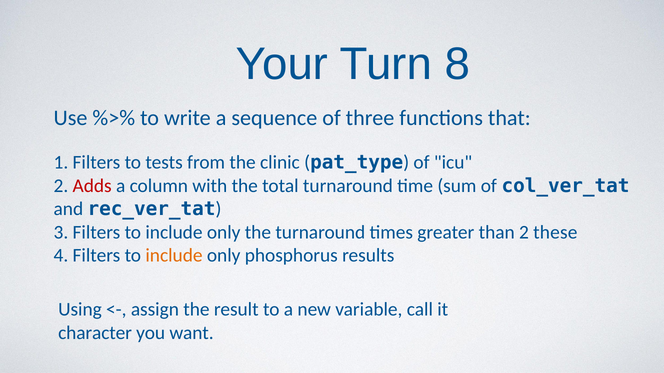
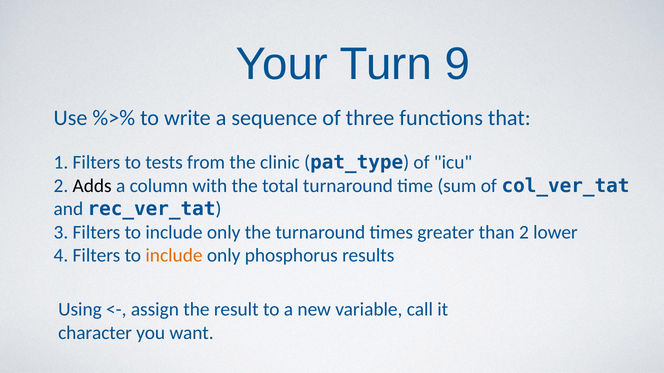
8: 8 -> 9 (457, 64)
Adds colour: red -> black (92, 186)
these: these -> lower (555, 233)
